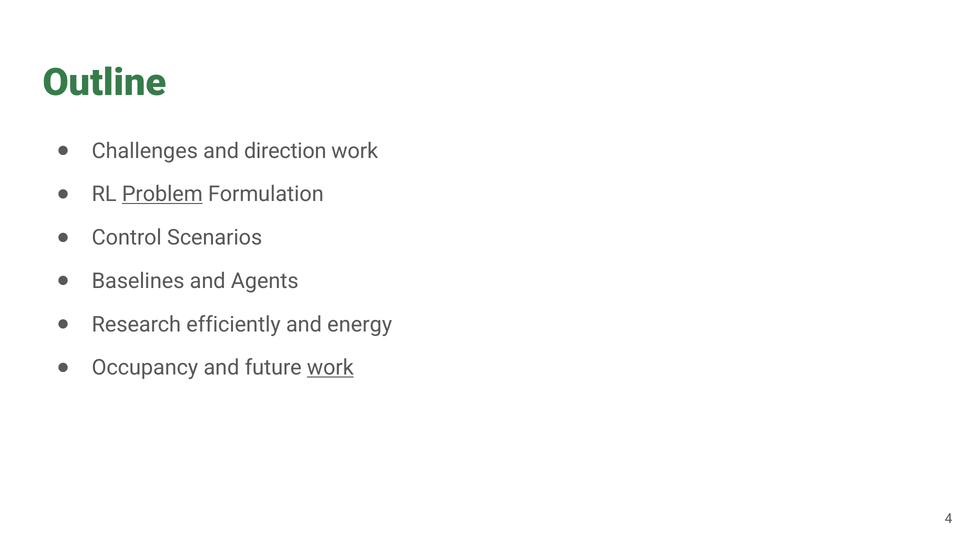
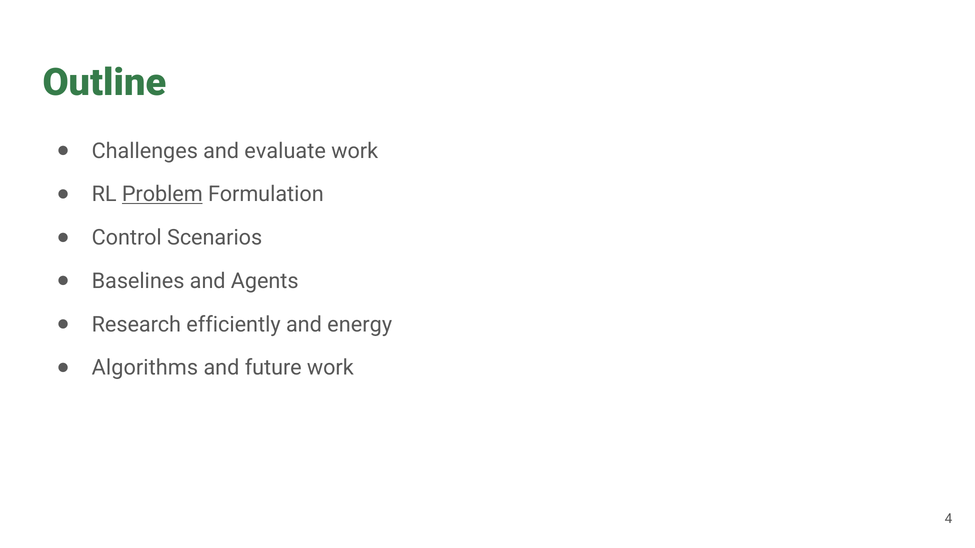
direction: direction -> evaluate (285, 151)
Occupancy: Occupancy -> Algorithms (145, 368)
work underline: present -> none (330, 368)
